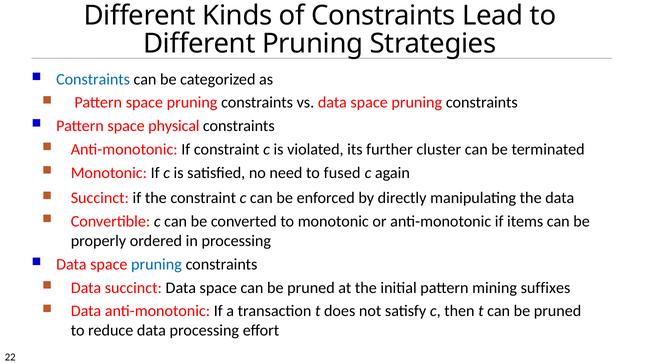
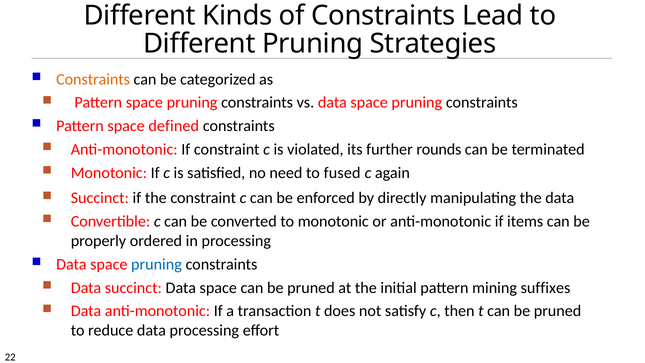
Constraints colour: blue -> orange (93, 79)
physical: physical -> defined (174, 126)
cluster: cluster -> rounds (439, 149)
